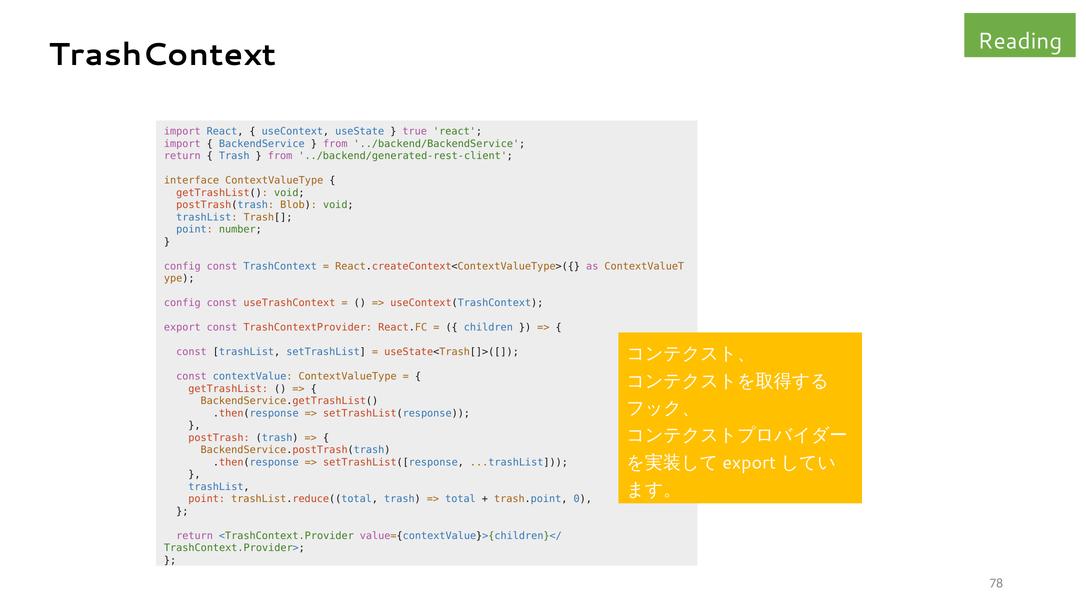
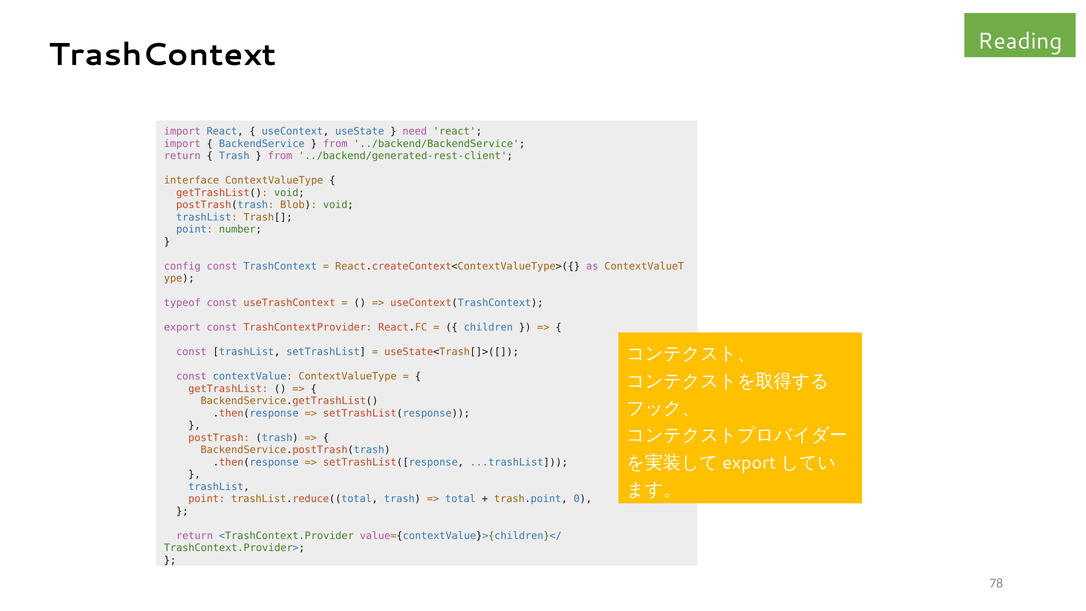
true: true -> need (415, 131)
config: config -> typeof (182, 303)
